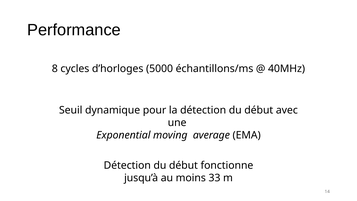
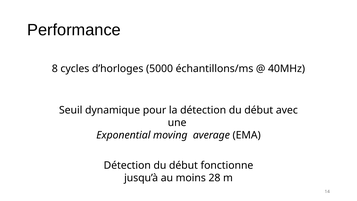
33: 33 -> 28 (214, 178)
